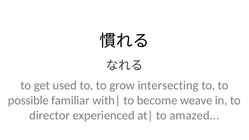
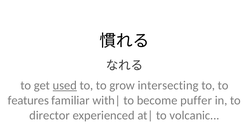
used underline: none -> present (65, 86)
possible: possible -> features (28, 100)
weave: weave -> puffer (196, 100)
amazed: amazed -> volcanic (195, 115)
